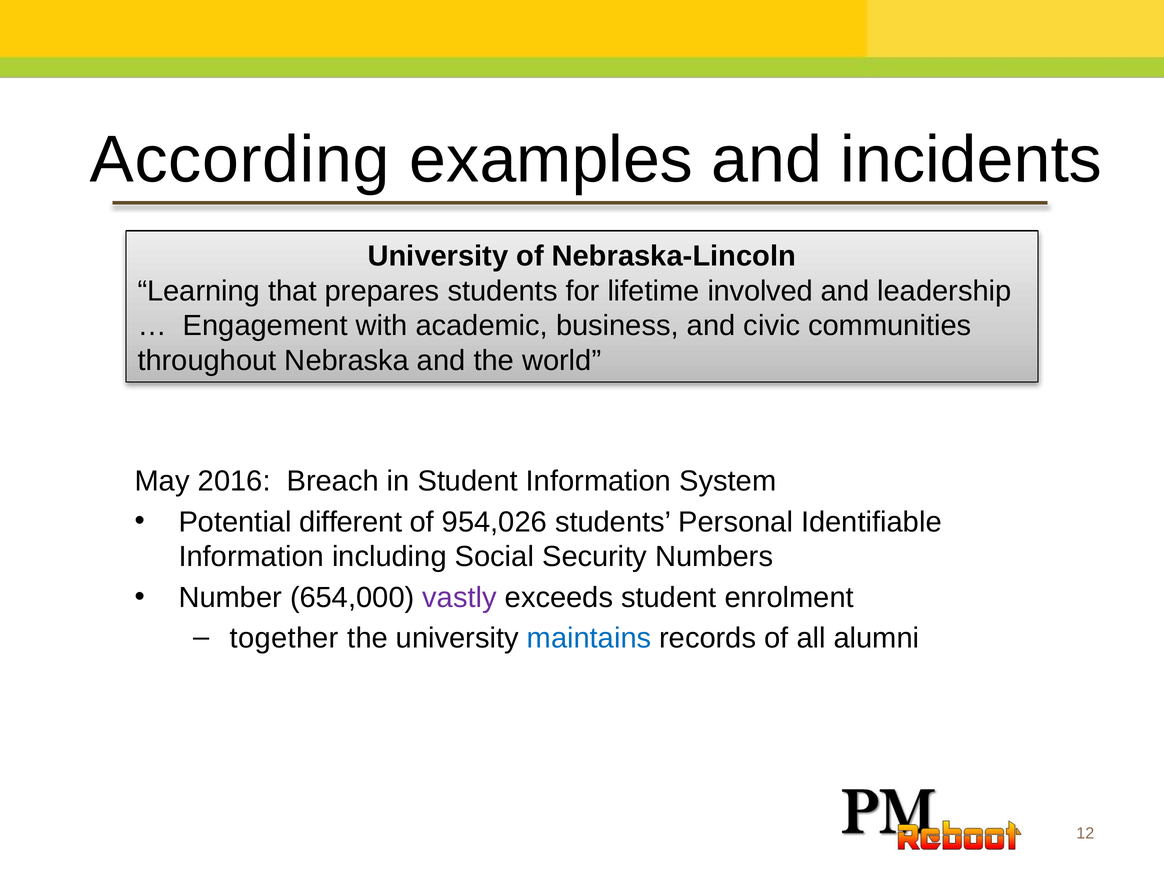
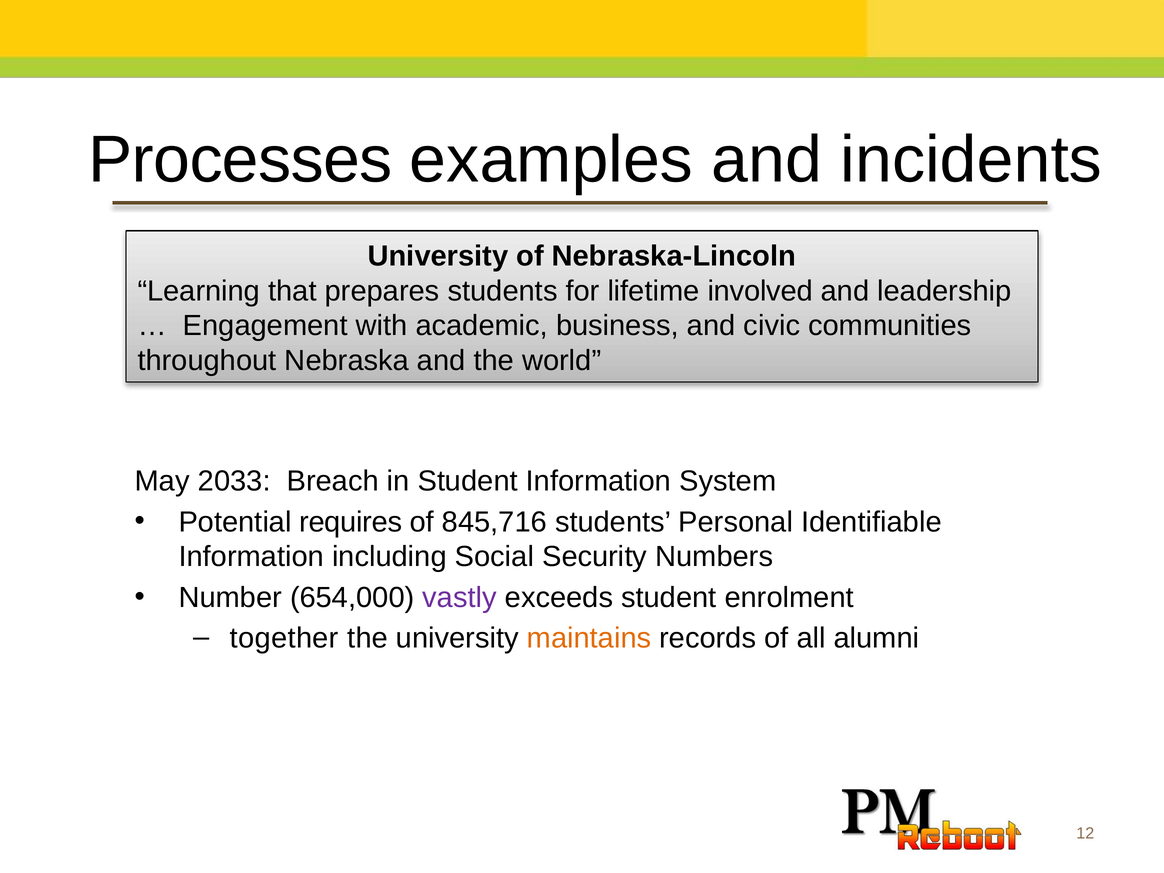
According: According -> Processes (240, 160)
2016: 2016 -> 2033 (234, 481)
different: different -> requires (351, 522)
954,026: 954,026 -> 845,716 (494, 522)
maintains colour: blue -> orange (589, 638)
